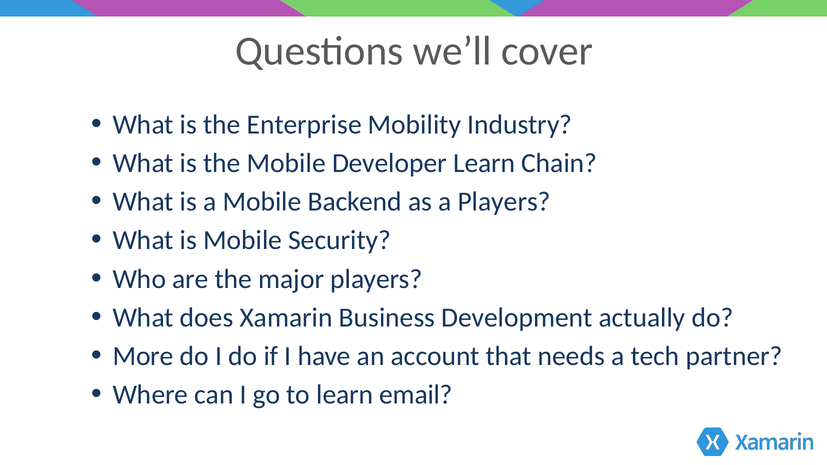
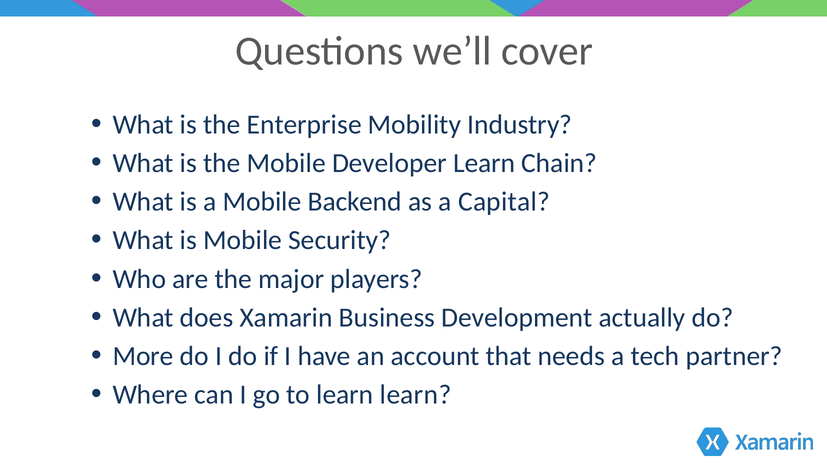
a Players: Players -> Capital (504, 202)
learn email: email -> learn (416, 395)
